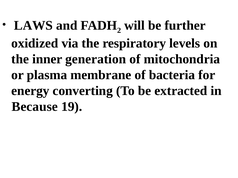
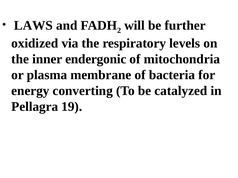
generation: generation -> endergonic (96, 59)
extracted: extracted -> catalyzed (181, 91)
Because: Because -> Pellagra (35, 107)
